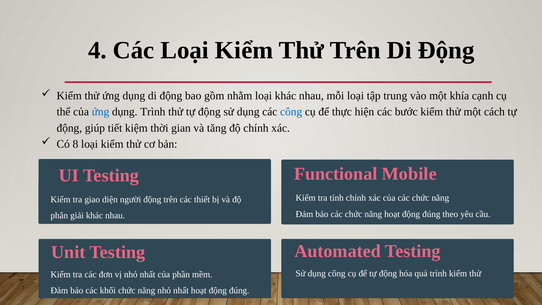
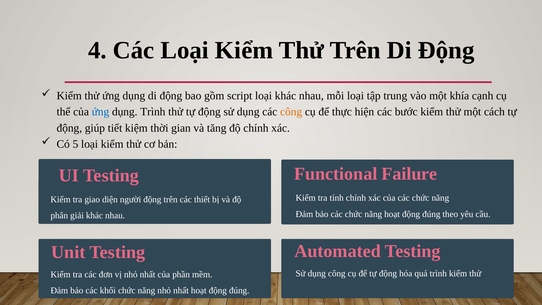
nhằm: nhằm -> script (240, 96)
công colour: blue -> orange (291, 112)
8: 8 -> 5 (75, 144)
Mobile: Mobile -> Failure (409, 174)
